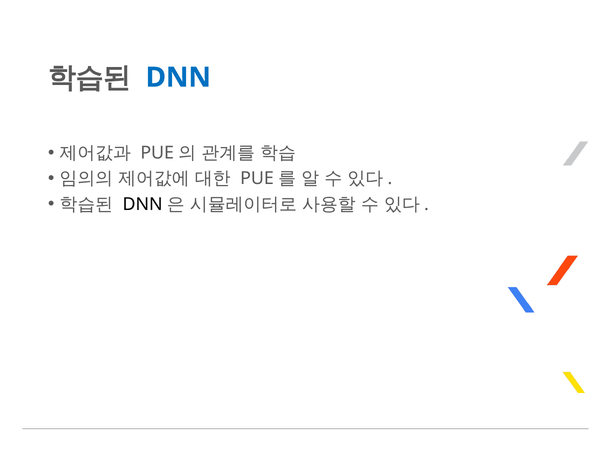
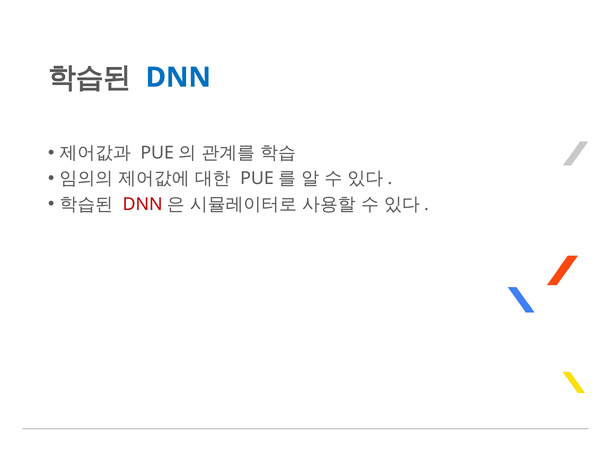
DNN colour: black -> red (143, 204)
